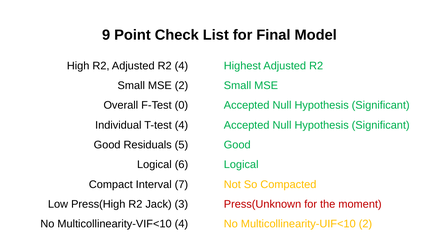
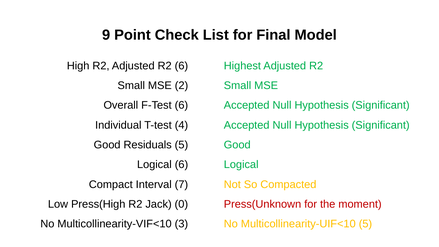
R2 4: 4 -> 6 (181, 66)
F-Test 0: 0 -> 6 (181, 105)
3: 3 -> 0 (181, 204)
Multicollinearity-VIF<10 4: 4 -> 3 (181, 224)
Multicollinearity-UIF<10 2: 2 -> 5 (365, 224)
